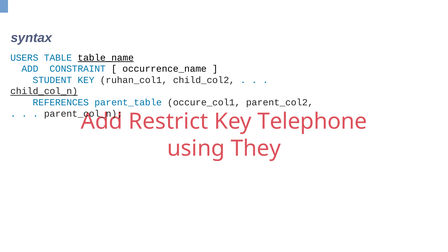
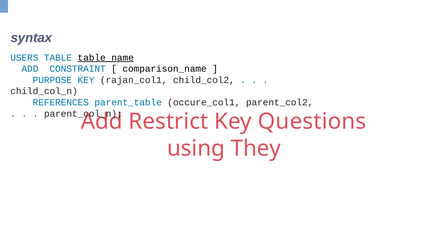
occurrence_name: occurrence_name -> comparison_name (165, 69)
STUDENT: STUDENT -> PURPOSE (52, 80)
ruhan_col1: ruhan_col1 -> rajan_col1 (134, 80)
child_col_n underline: present -> none (44, 91)
Telephone: Telephone -> Questions (312, 121)
